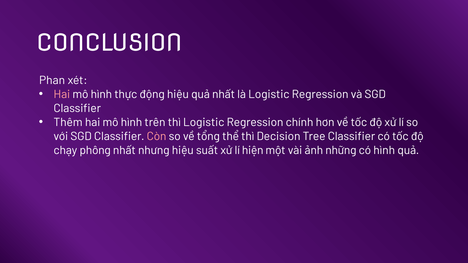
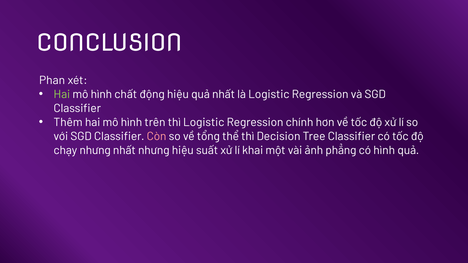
Hai colour: pink -> light green (62, 94)
thực: thực -> chất (126, 94)
chạy phông: phông -> nhưng (95, 151)
hiện: hiện -> khai (253, 151)
những: những -> phẳng (341, 151)
